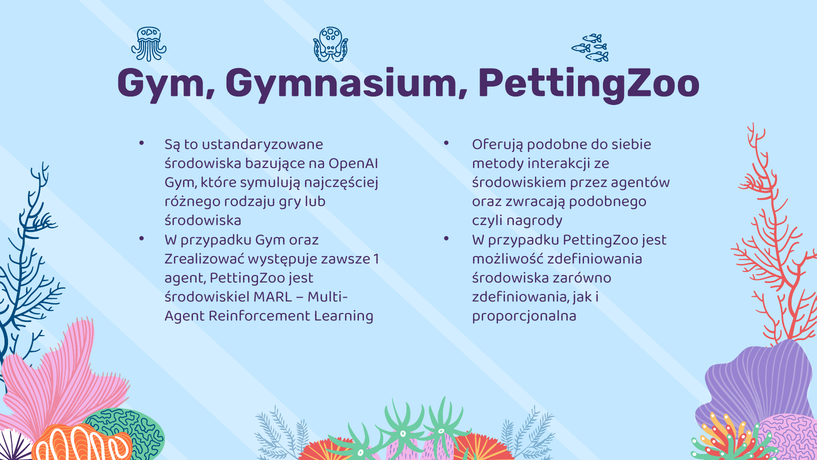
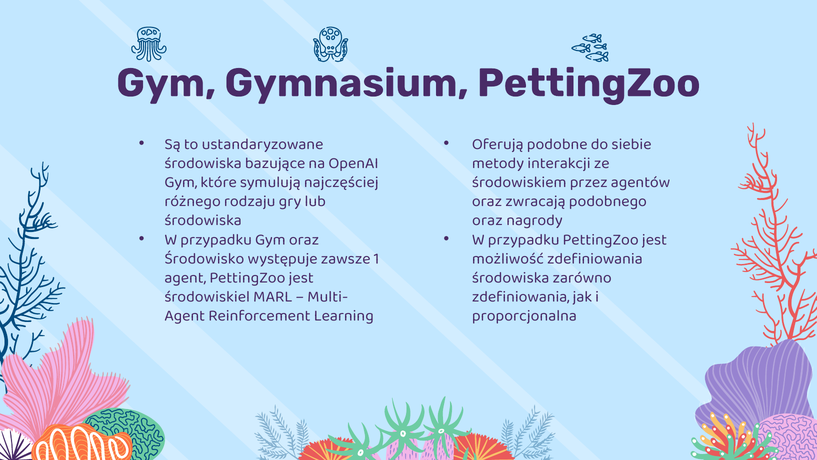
czyli: czyli -> oraz (487, 220)
Zrealizować: Zrealizować -> Środowisko (204, 258)
